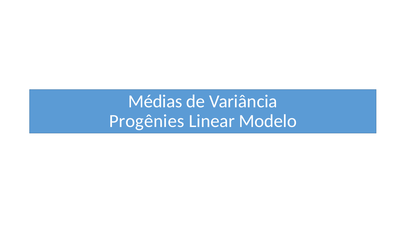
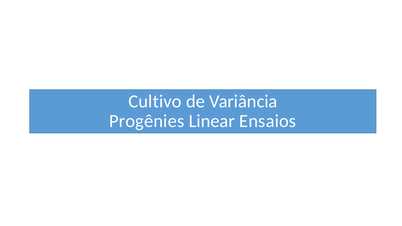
Médias: Médias -> Cultivo (155, 101)
Modelo: Modelo -> Ensaios (268, 121)
